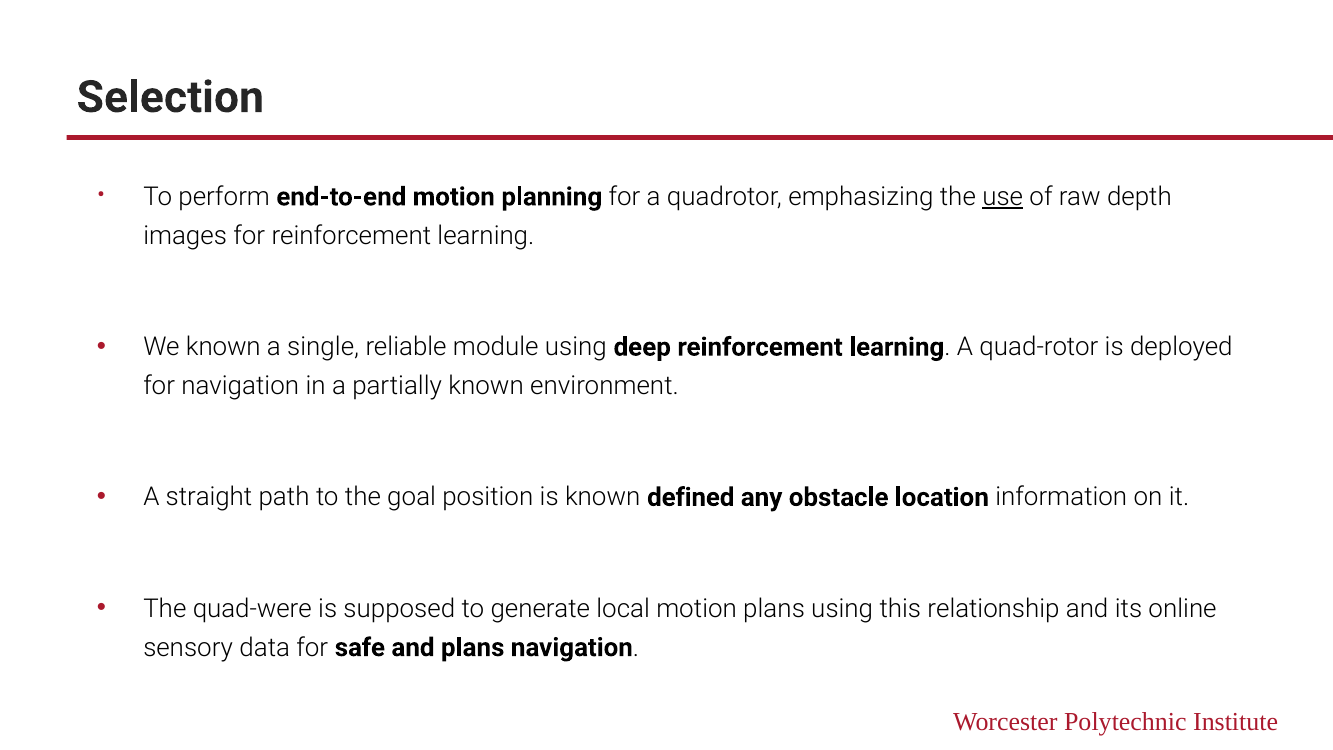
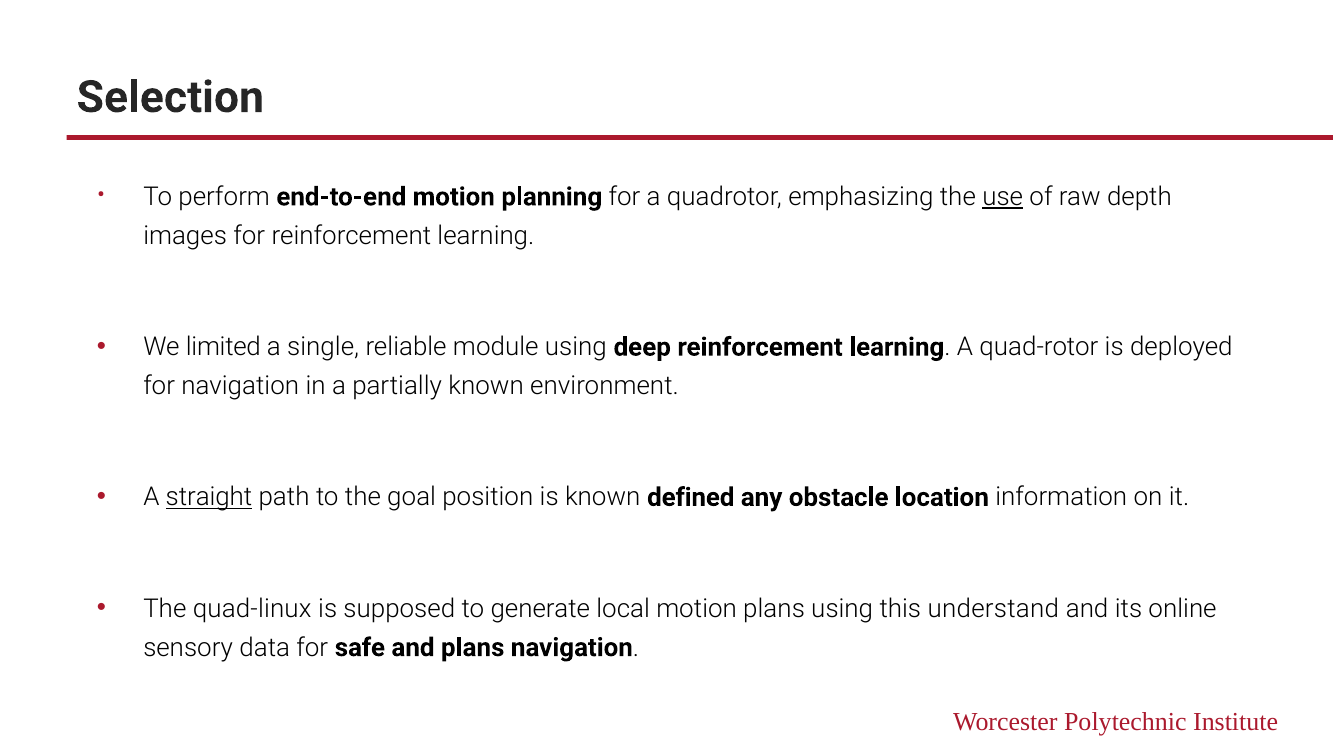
We known: known -> limited (223, 347)
straight underline: none -> present (209, 497)
quad-were: quad-were -> quad-linux (252, 608)
relationship: relationship -> understand (993, 608)
